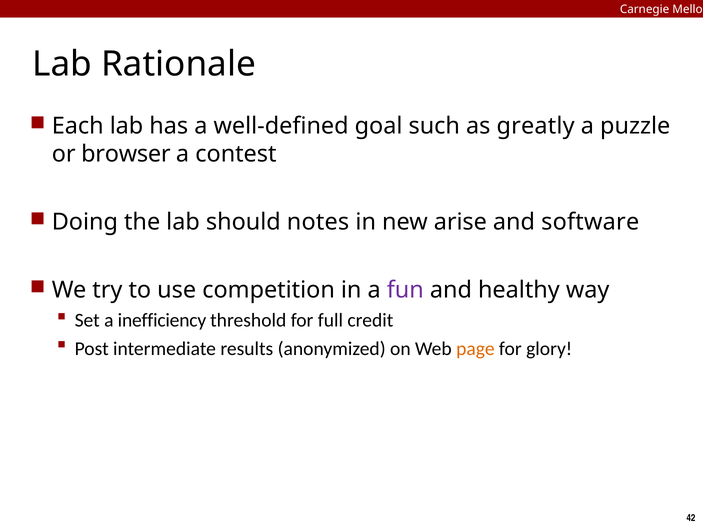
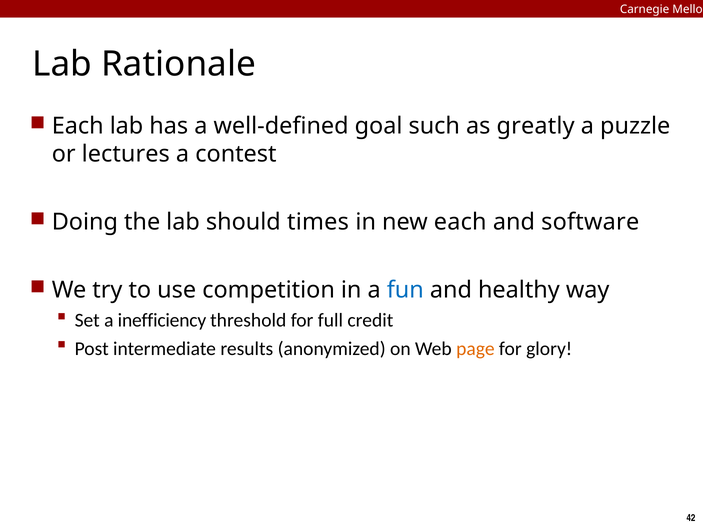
browser: browser -> lectures (126, 154)
notes: notes -> times (318, 222)
new arise: arise -> each (460, 222)
fun colour: purple -> blue (405, 290)
